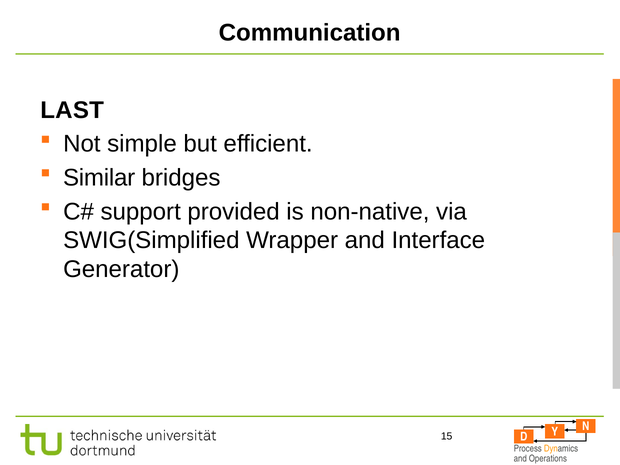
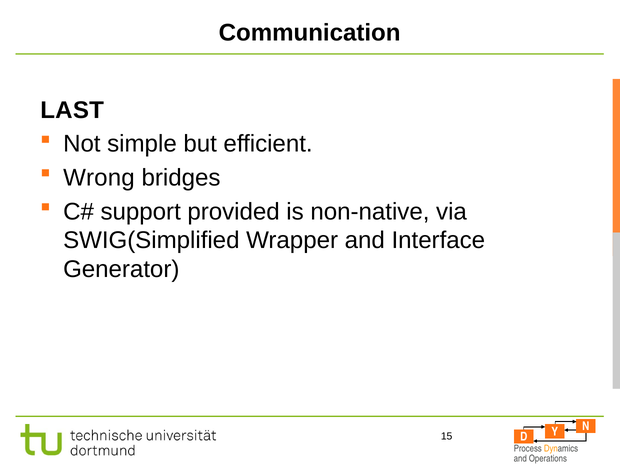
Similar: Similar -> Wrong (99, 178)
